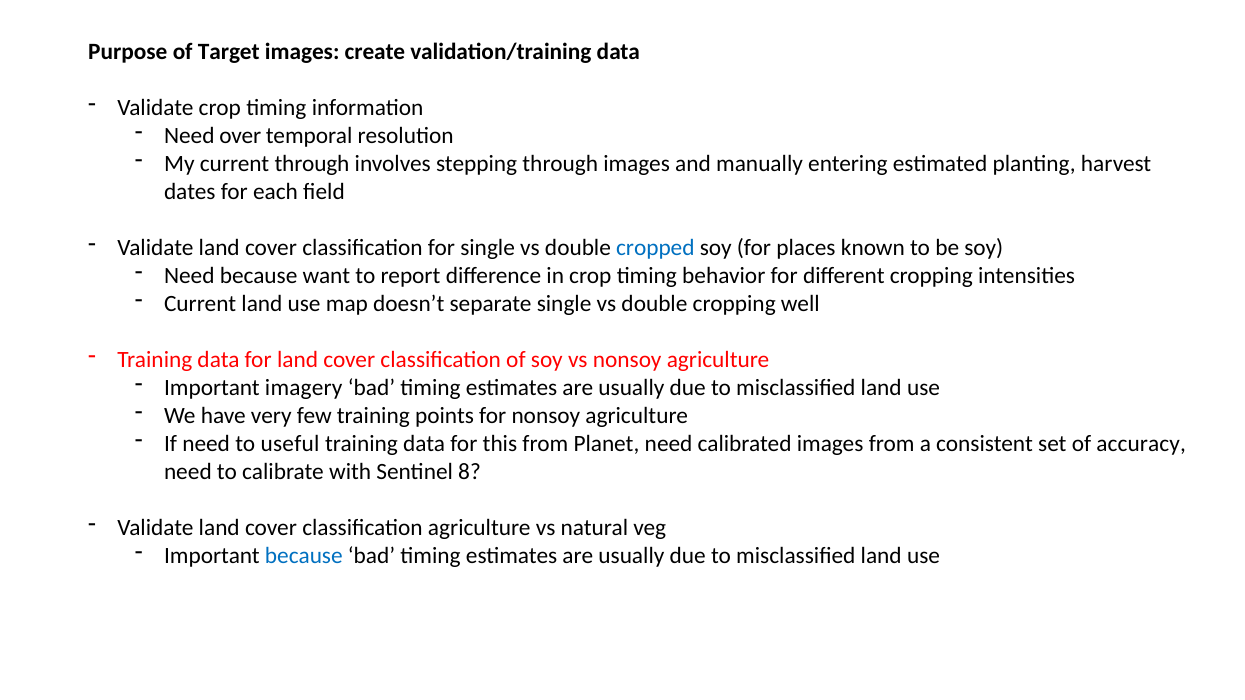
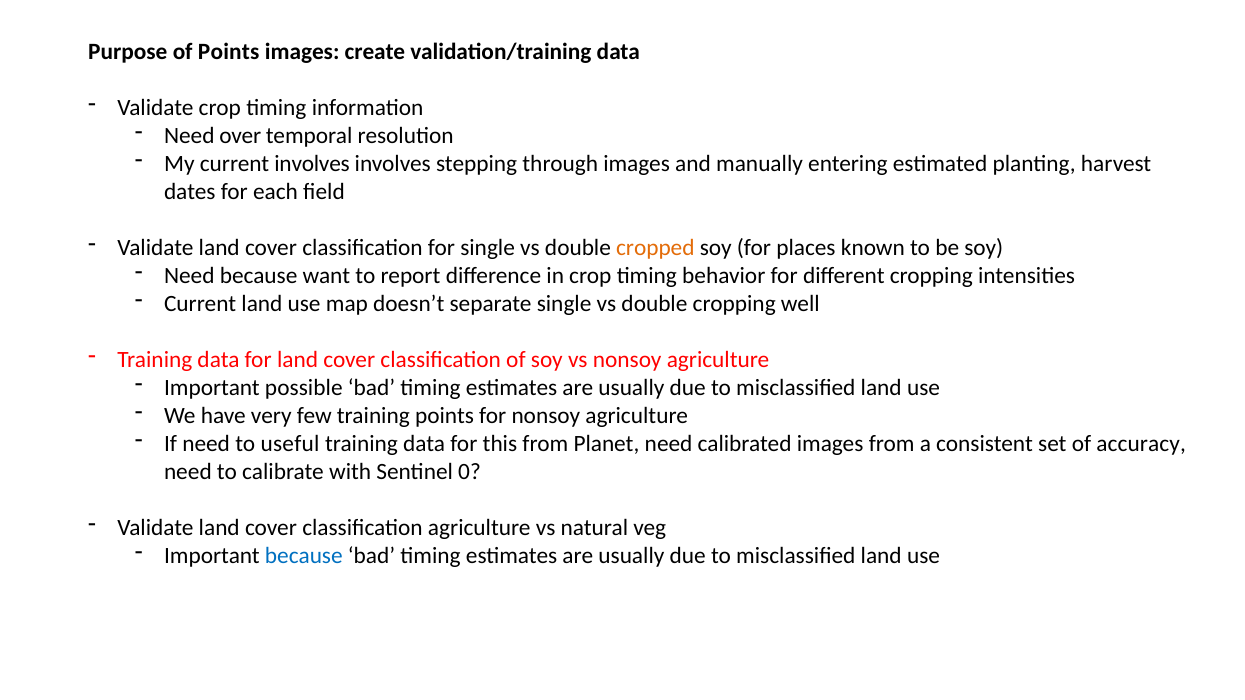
of Target: Target -> Points (229, 51)
current through: through -> involves (312, 163)
cropped colour: blue -> orange (655, 247)
imagery: imagery -> possible (304, 387)
8: 8 -> 0 (470, 472)
